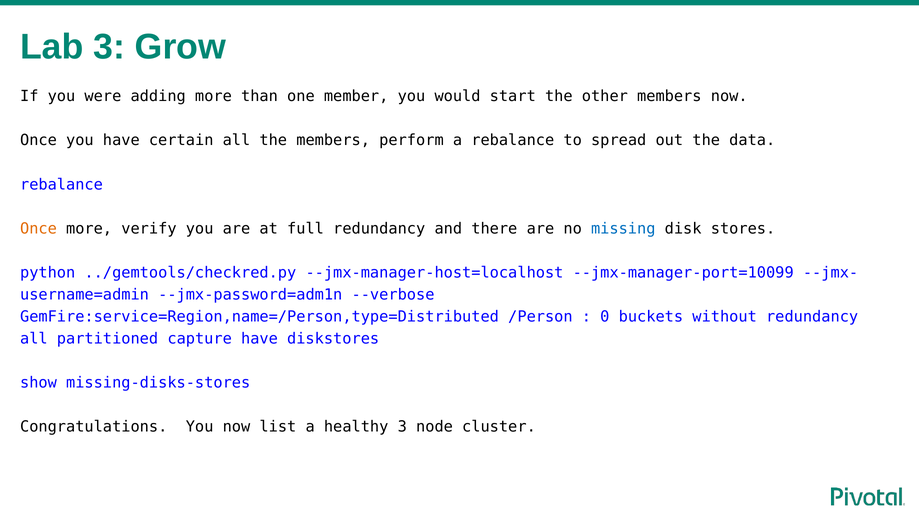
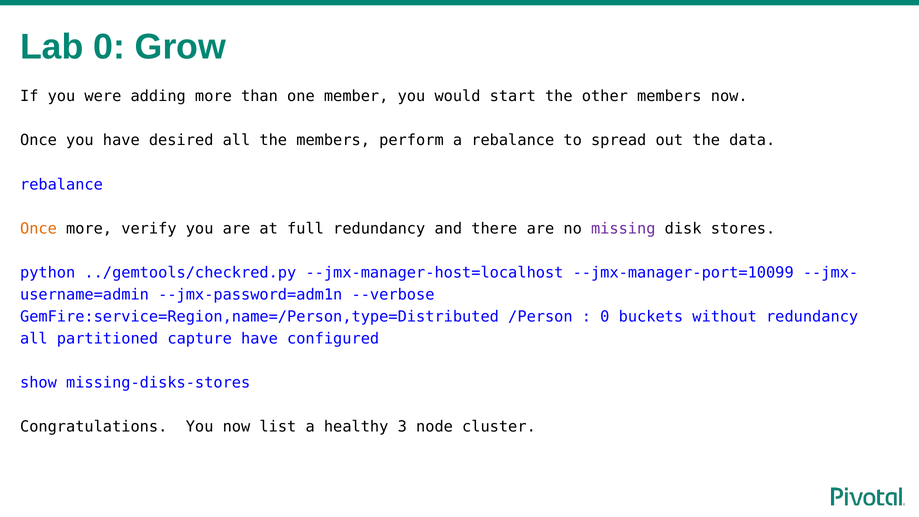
Lab 3: 3 -> 0 (109, 47)
certain: certain -> desired (181, 140)
missing colour: blue -> purple (623, 229)
diskstores: diskstores -> configured (333, 339)
